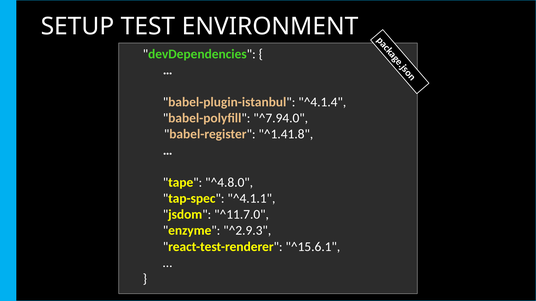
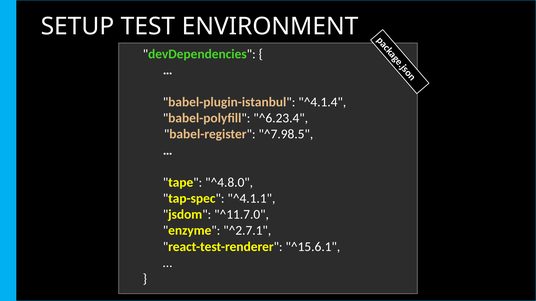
^7.94.0: ^7.94.0 -> ^6.23.4 (281, 118)
^1.41.8: ^1.41.8 -> ^7.98.5 (286, 134)
^2.9.3: ^2.9.3 -> ^2.7.1 (247, 231)
